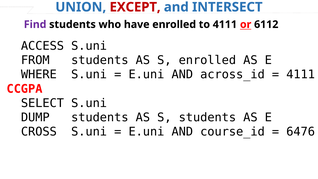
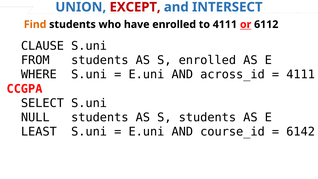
Find colour: purple -> orange (35, 24)
ACCESS: ACCESS -> CLAUSE (42, 46)
DUMP: DUMP -> NULL (35, 117)
CROSS: CROSS -> LEAST (39, 132)
6476: 6476 -> 6142 (301, 132)
